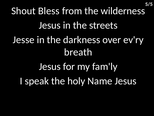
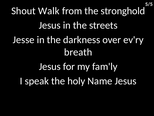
Bless: Bless -> Walk (49, 11)
wilderness: wilderness -> stronghold (123, 11)
